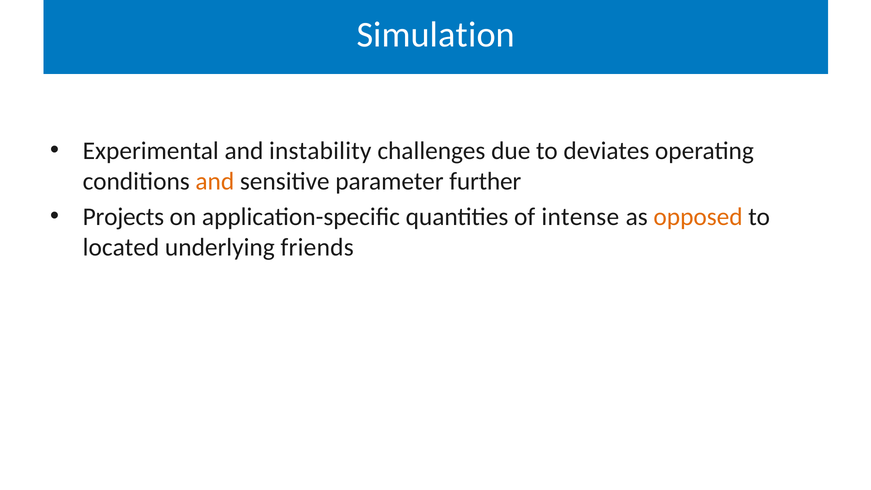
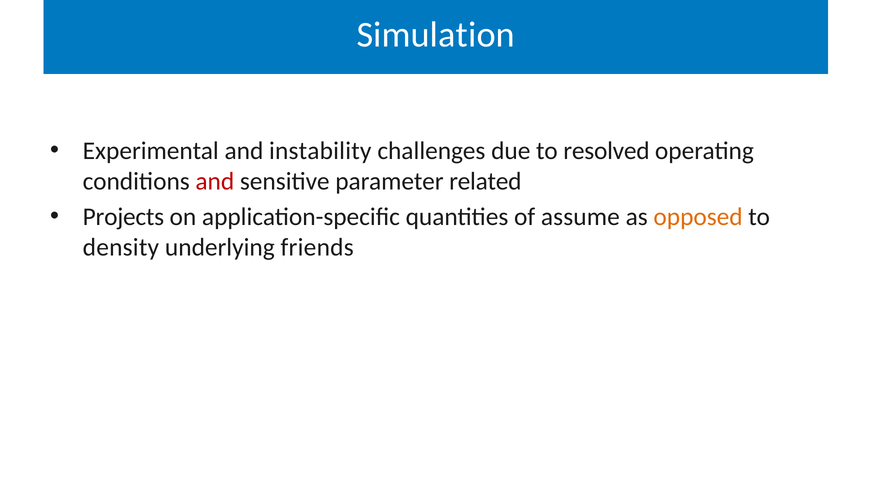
deviates: deviates -> resolved (606, 151)
and colour: orange -> red (215, 181)
further: further -> related (485, 181)
intense: intense -> assume (580, 217)
located: located -> density (121, 247)
